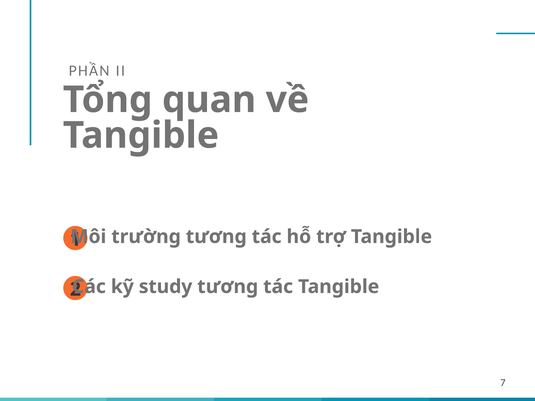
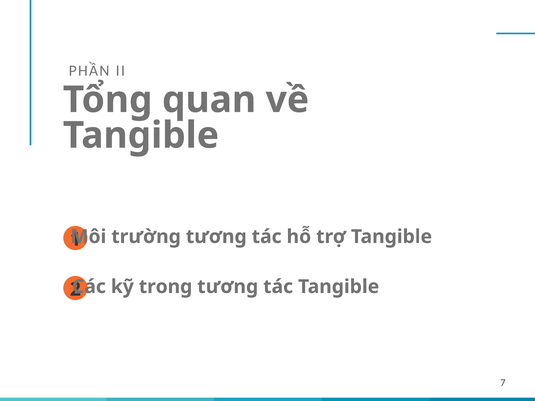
study: study -> trong (166, 287)
